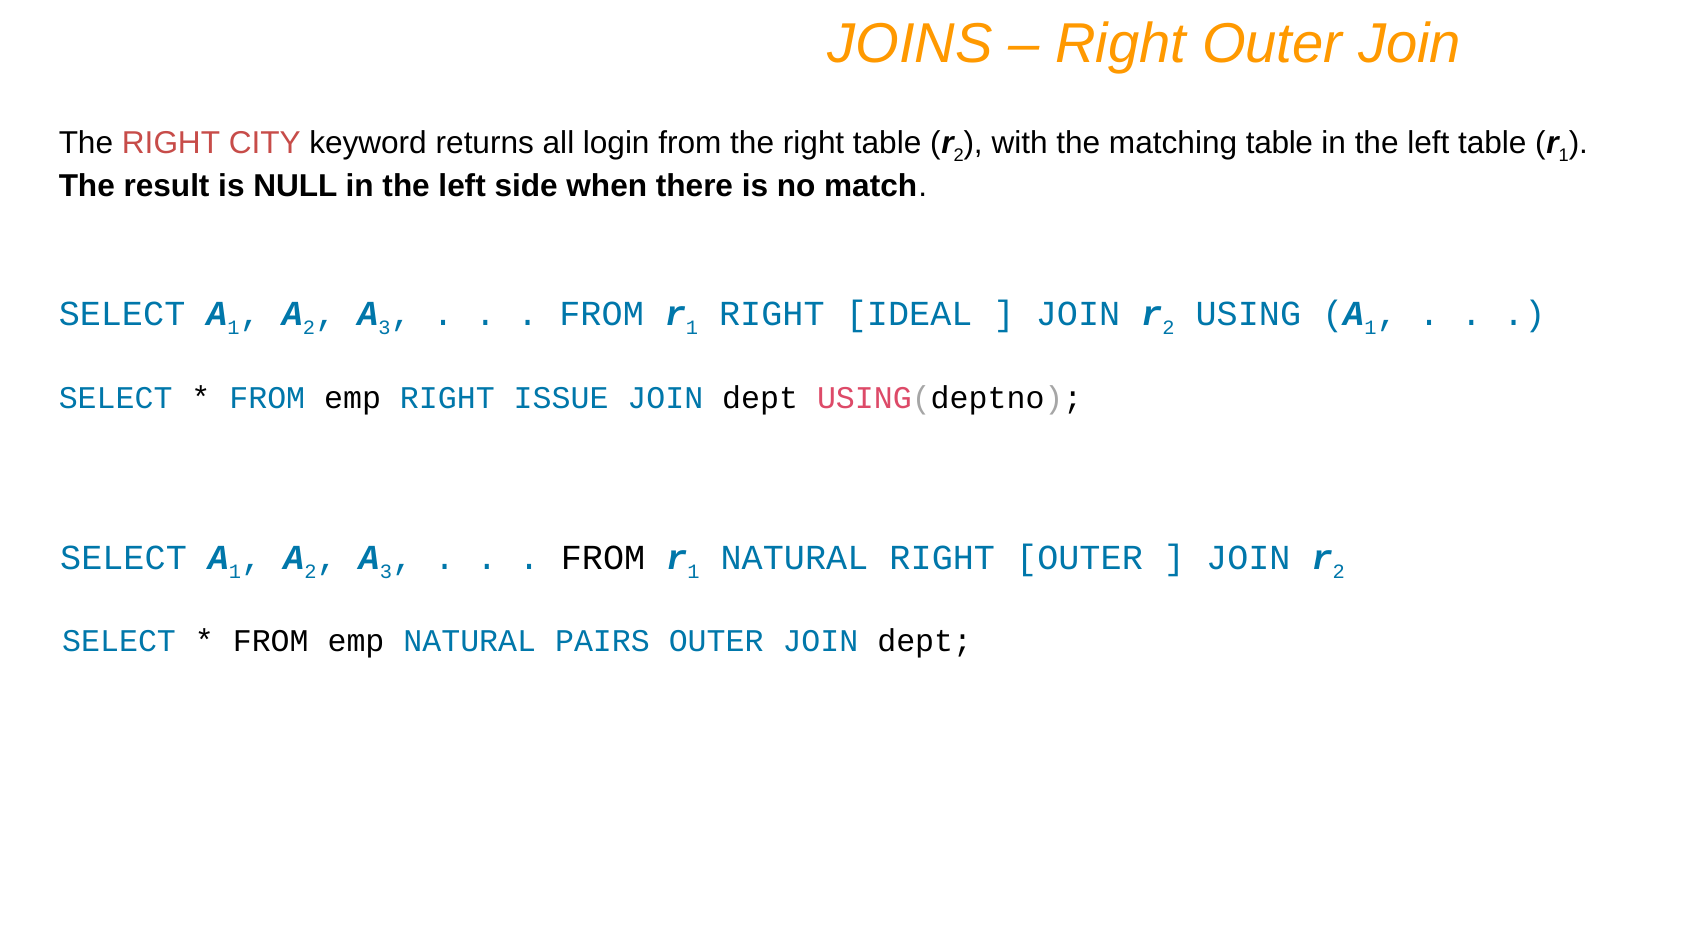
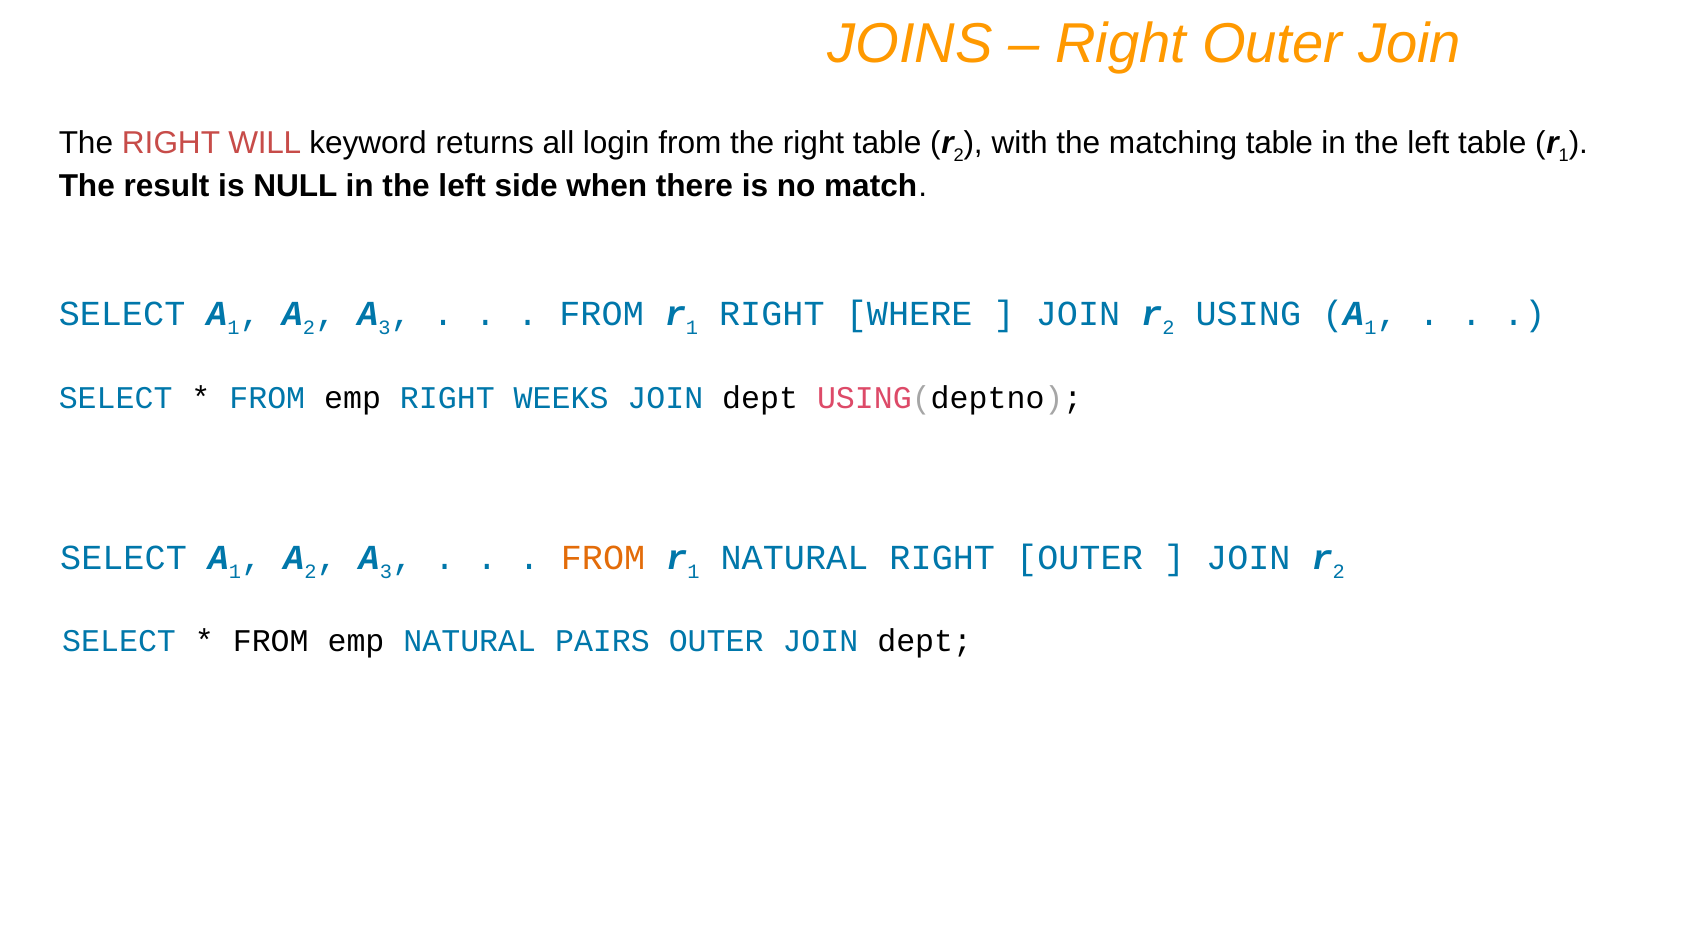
CITY: CITY -> WILL (265, 143)
IDEAL: IDEAL -> WHERE (909, 314)
ISSUE: ISSUE -> WEEKS (561, 398)
FROM colour: black -> orange (603, 558)
